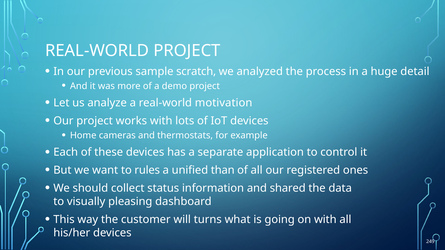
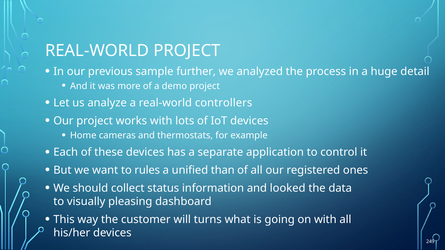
scratch: scratch -> further (196, 72)
motivation: motivation -> controllers (224, 103)
shared: shared -> looked (288, 188)
